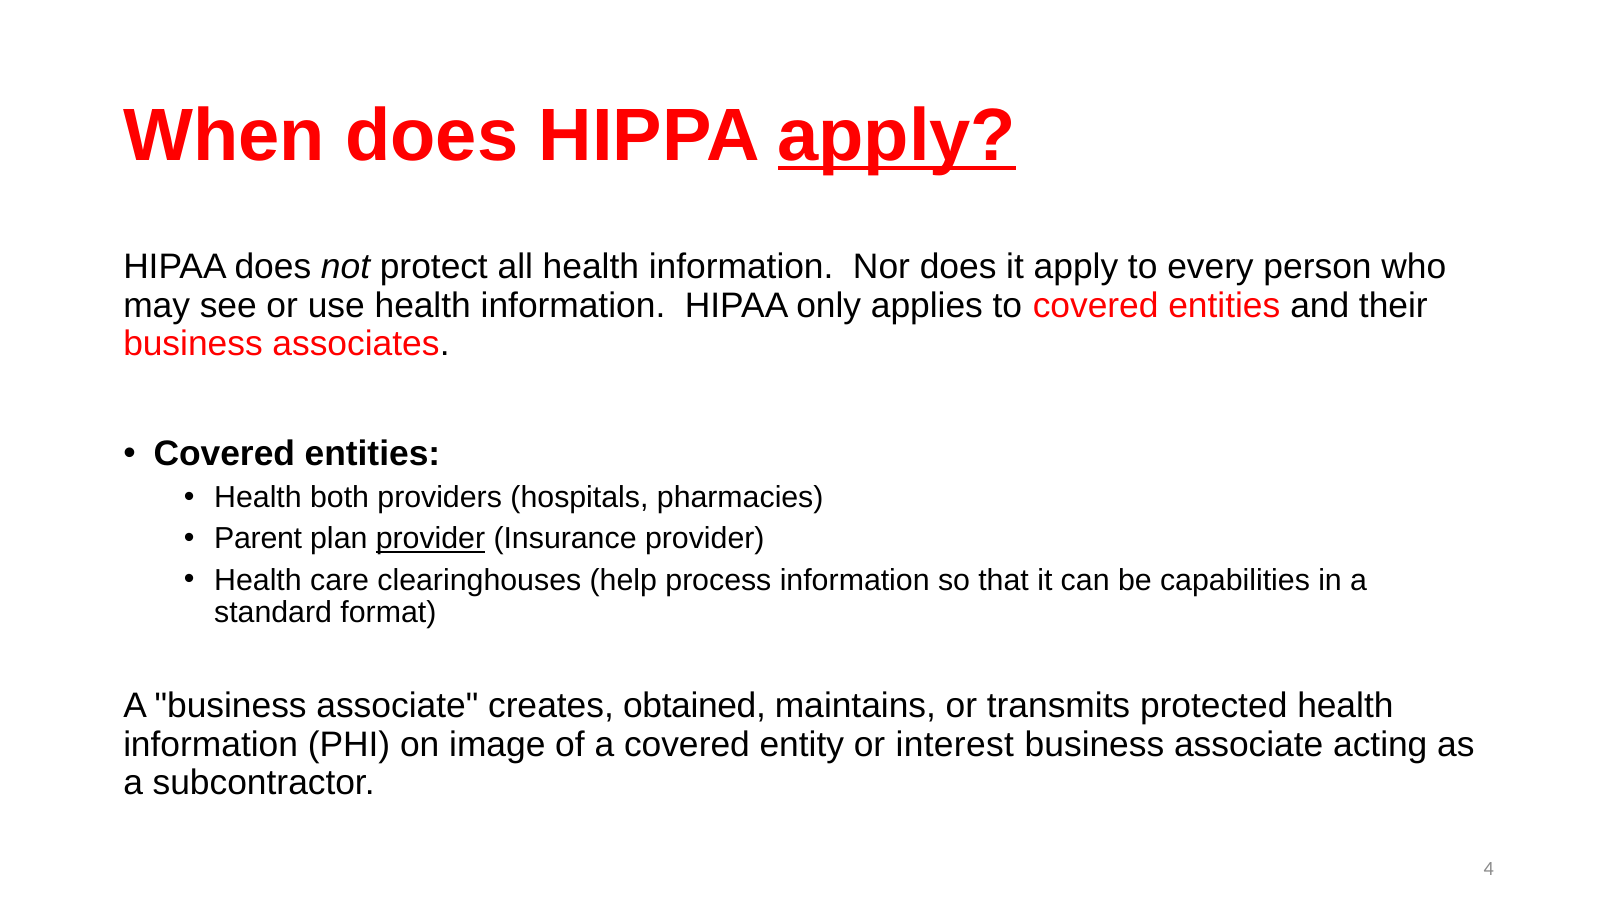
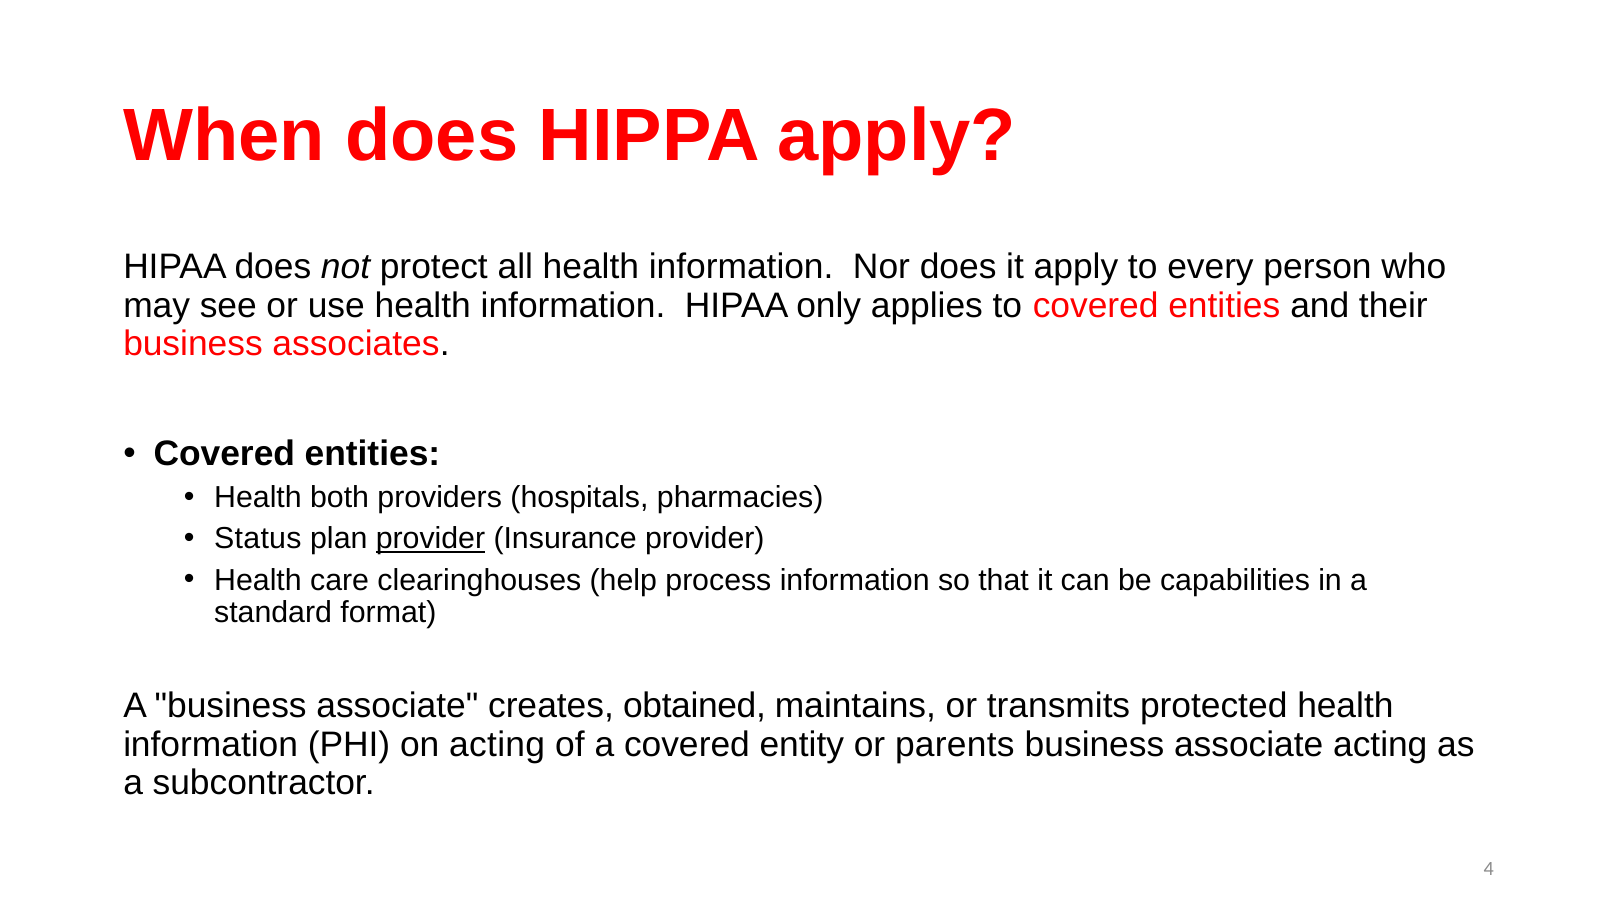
apply underline: present -> none (897, 136)
Parent: Parent -> Status (258, 539)
on image: image -> acting (497, 744)
interest: interest -> parents (955, 744)
